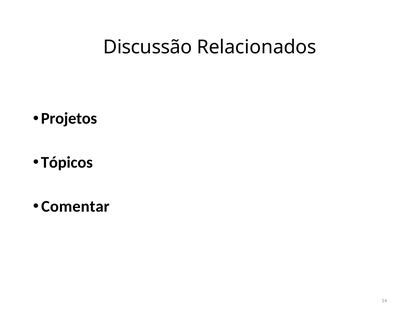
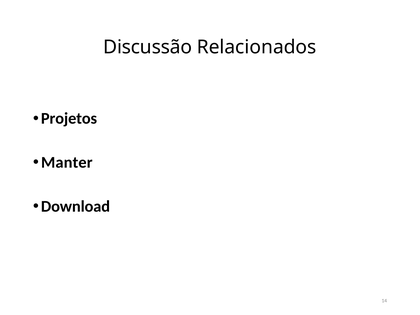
Tópicos: Tópicos -> Manter (67, 163)
Comentar: Comentar -> Download (76, 207)
